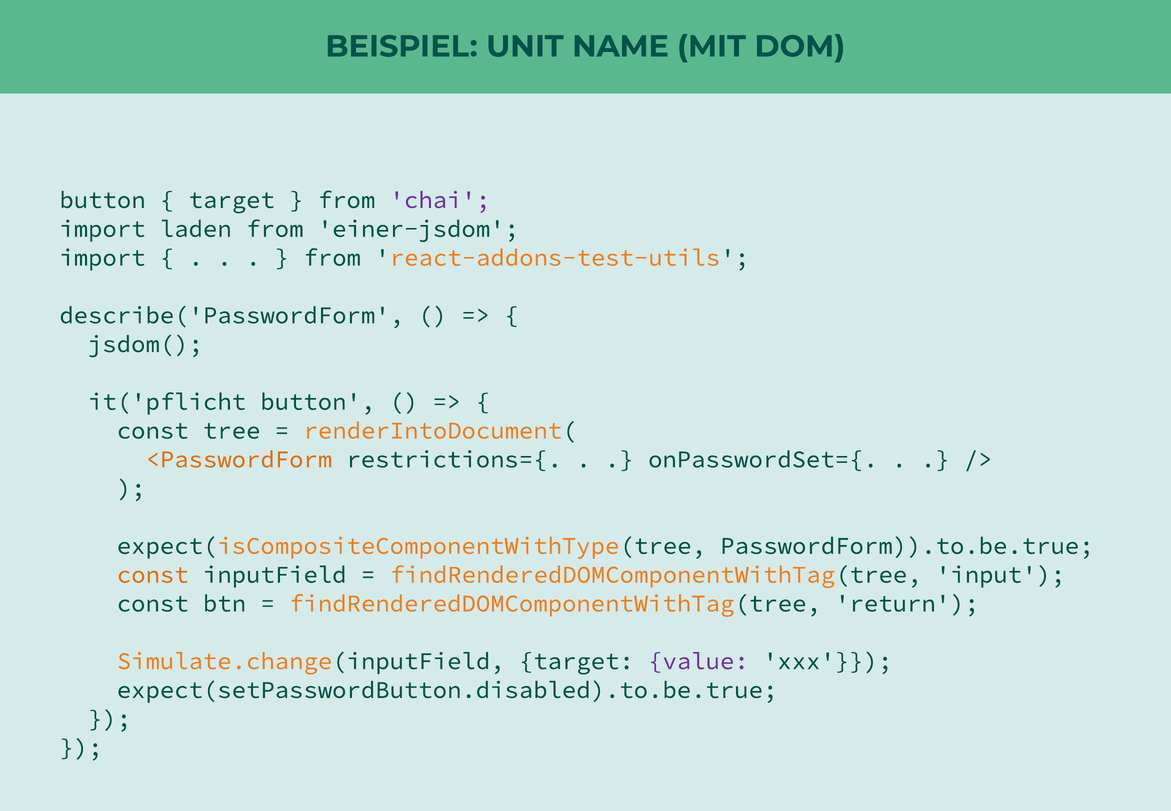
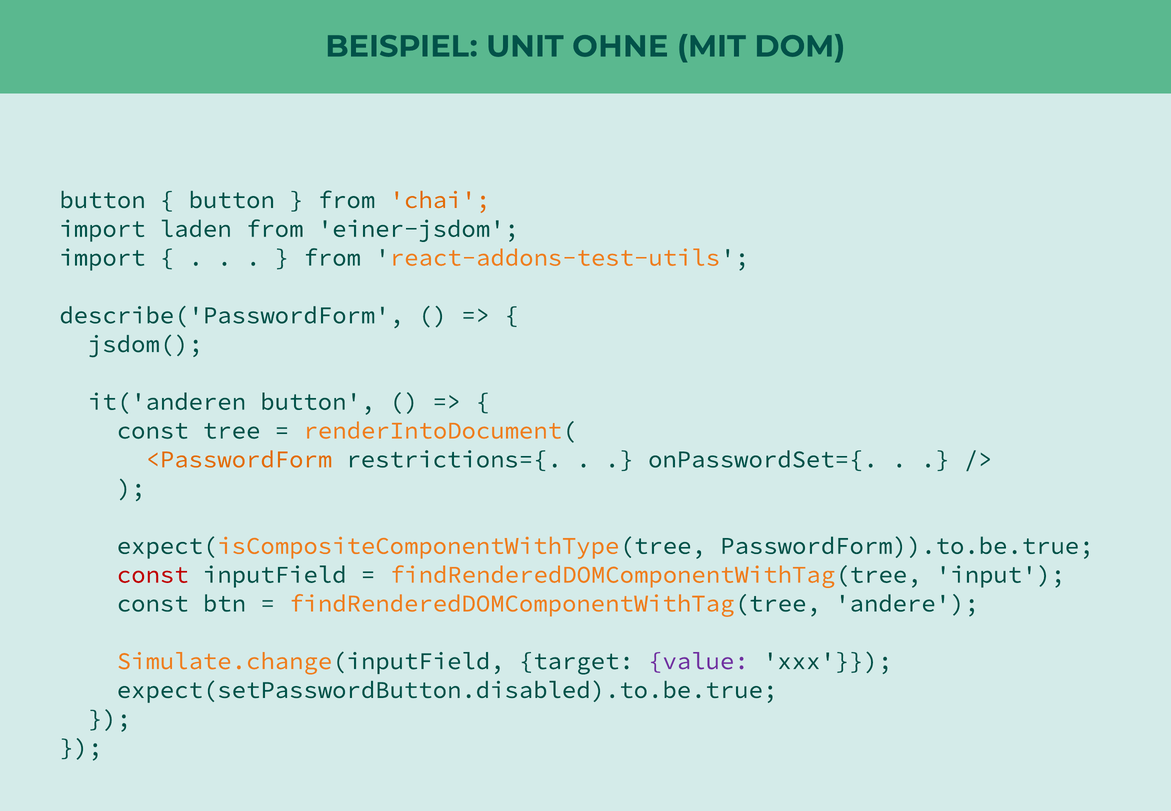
NAME: NAME -> OHNE (620, 46)
target: target -> button (232, 200)
chai colour: purple -> orange (440, 200)
it('pflicht: it('pflicht -> it('anderen (167, 402)
const colour: orange -> red (153, 574)
return: return -> andere (907, 603)
